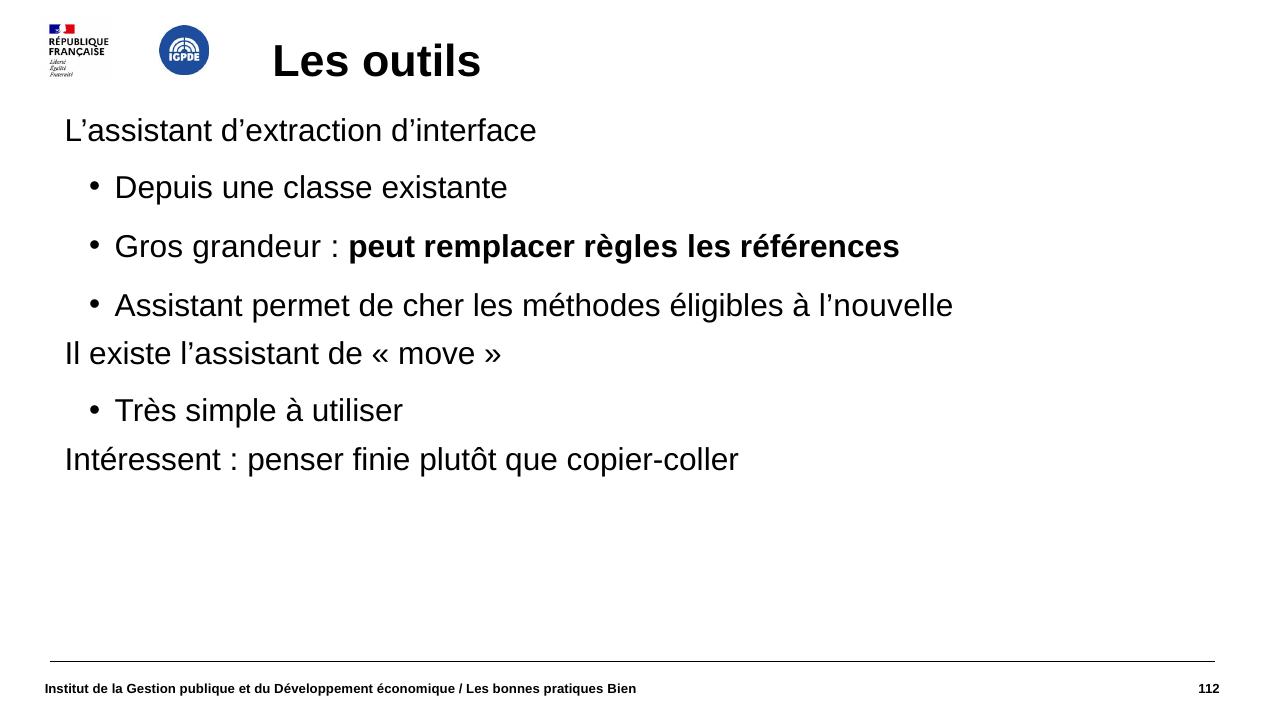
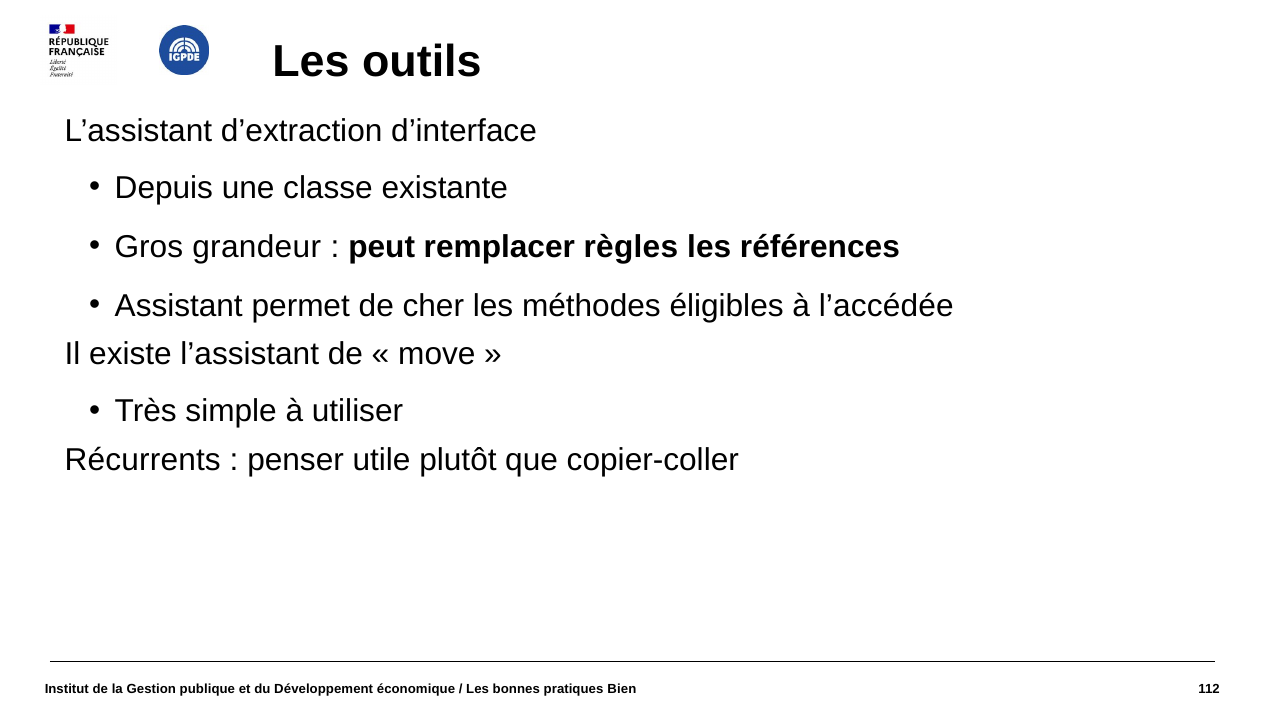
l’nouvelle: l’nouvelle -> l’accédée (886, 306)
Intéressent: Intéressent -> Récurrents (143, 460)
finie: finie -> utile (382, 460)
